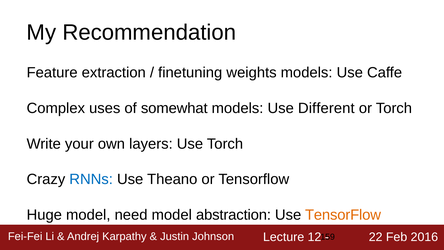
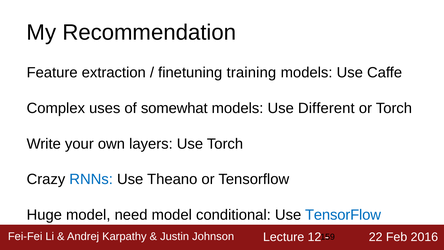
weights: weights -> training (251, 73)
abstraction: abstraction -> conditional (233, 215)
TensorFlow colour: orange -> blue (343, 215)
